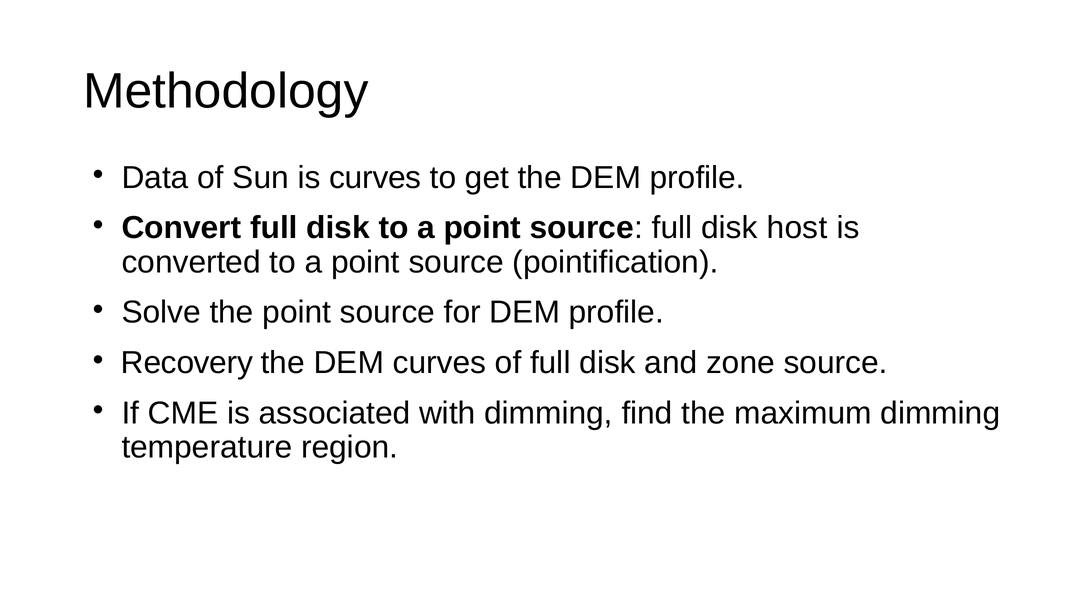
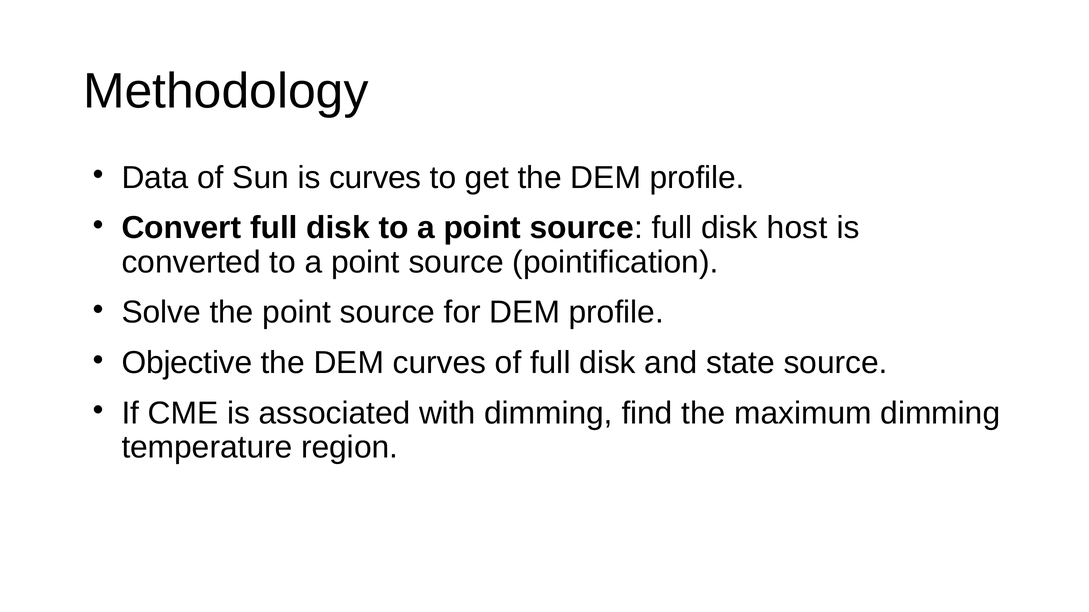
Recovery: Recovery -> Objective (187, 363)
zone: zone -> state (741, 363)
